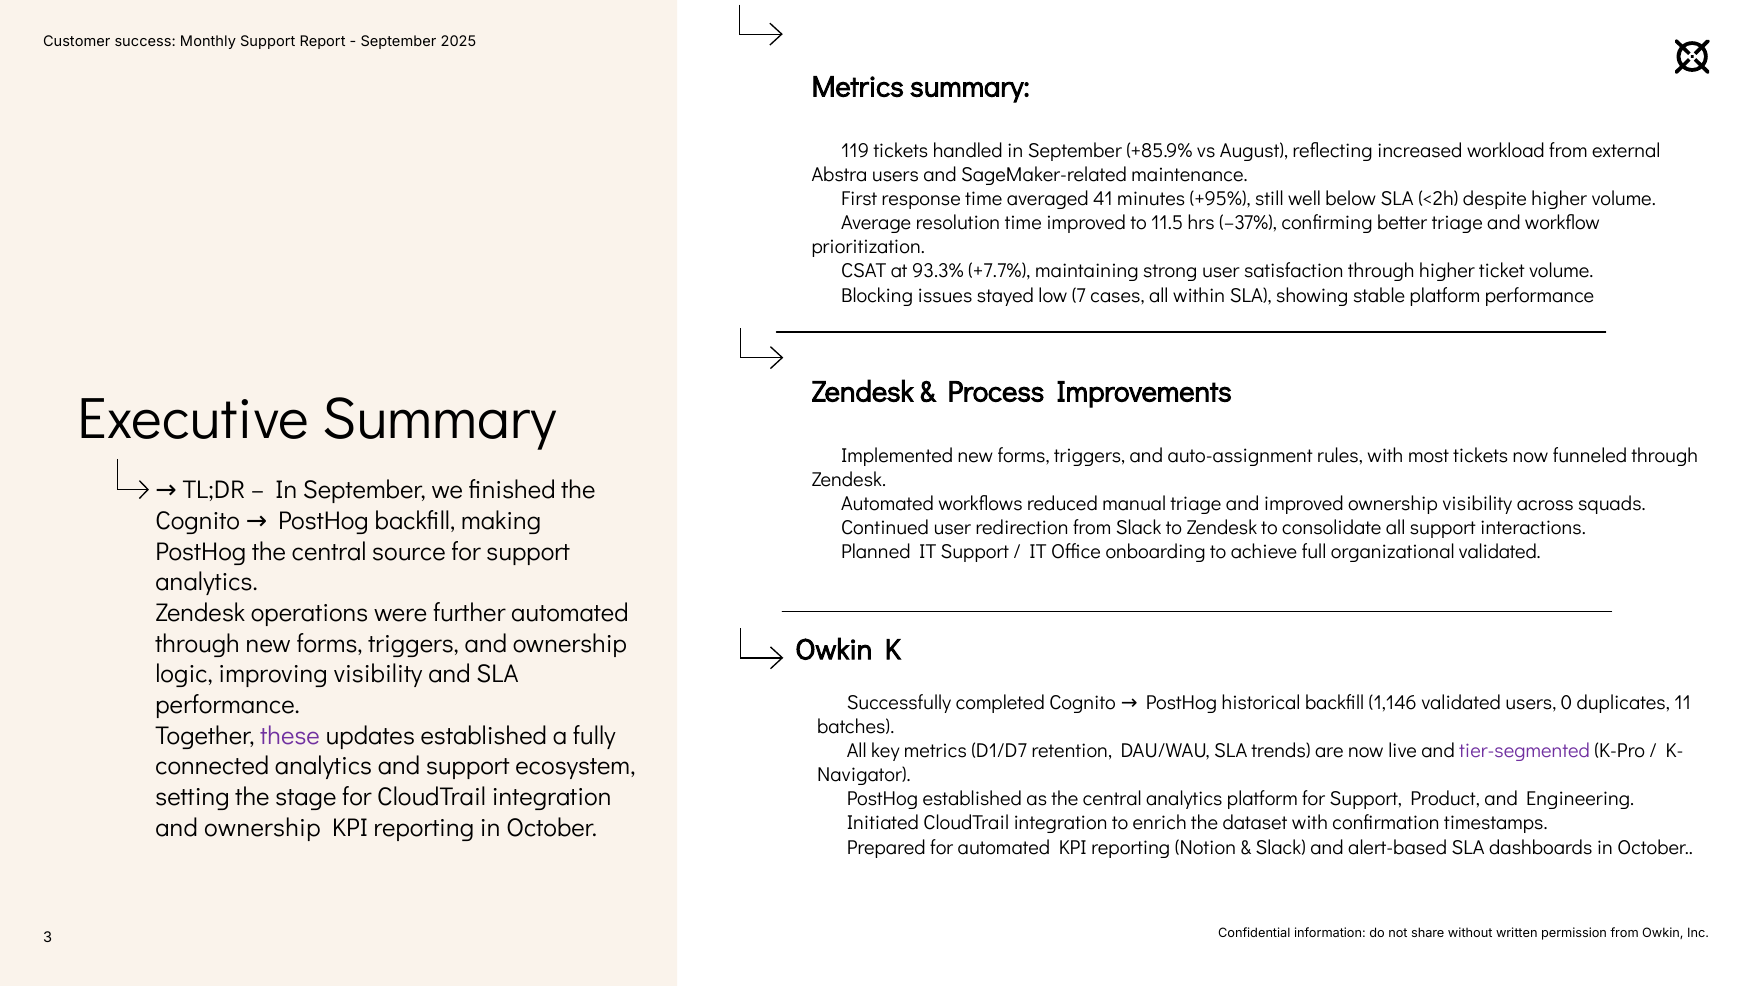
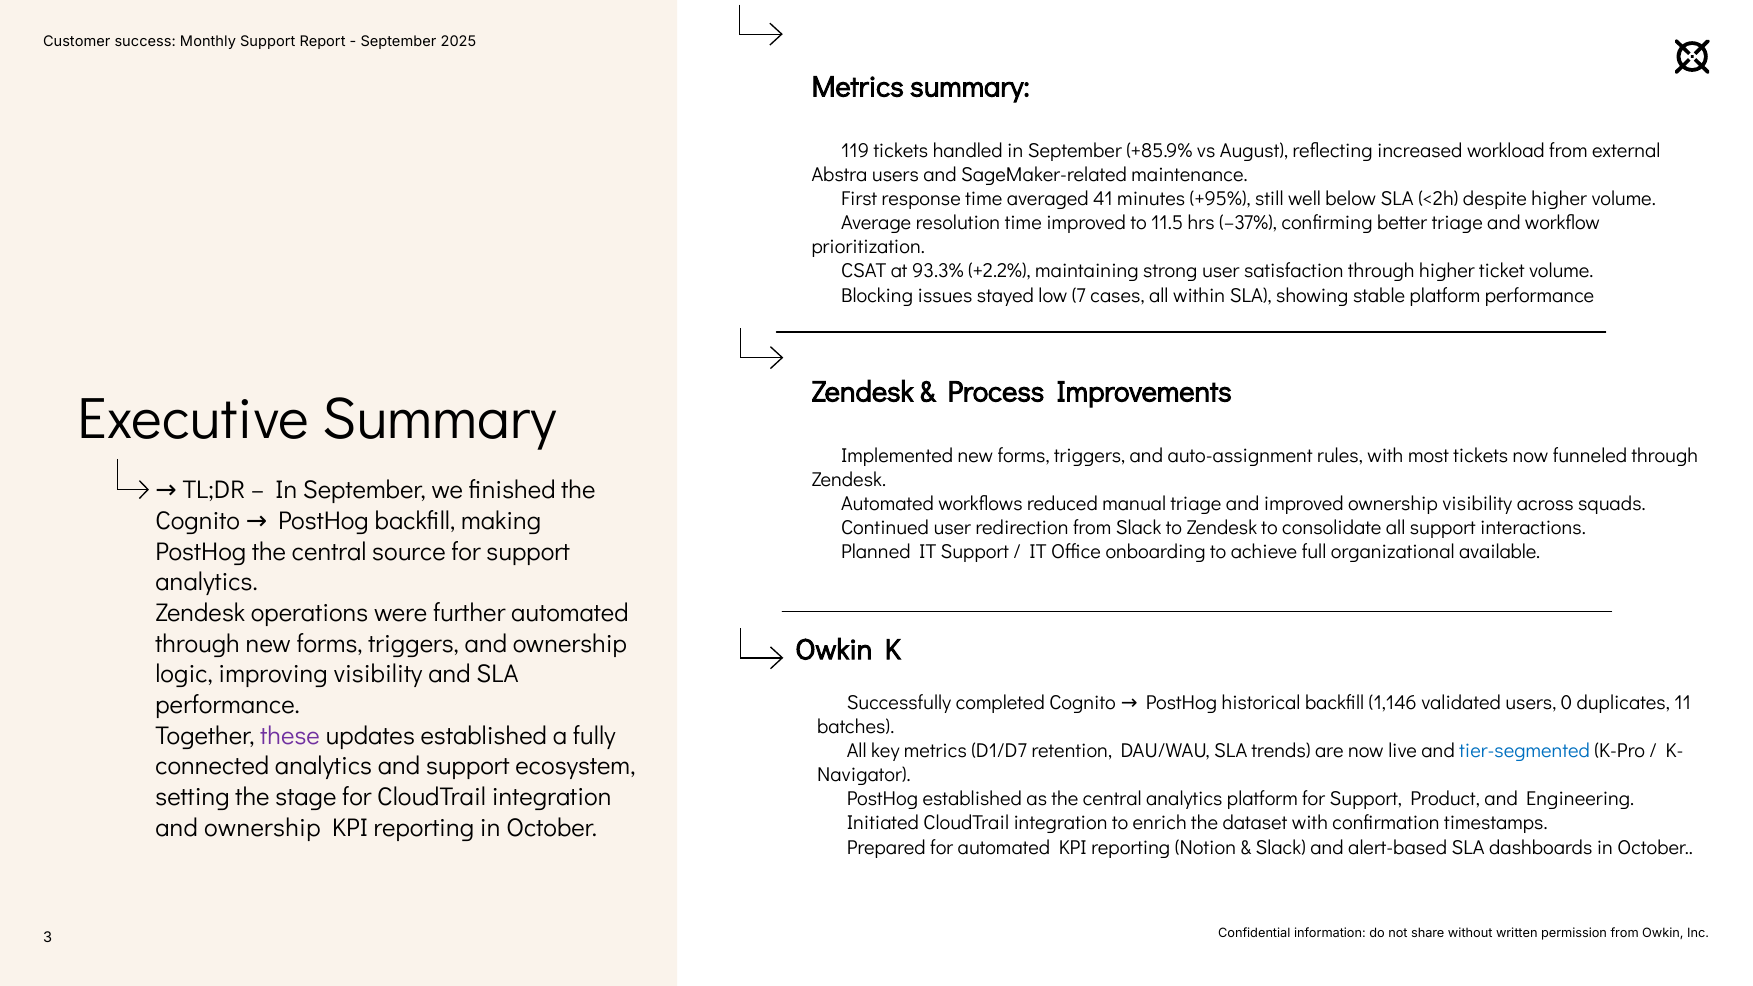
+7.7%: +7.7% -> +2.2% (999, 271)
organizational validated: validated -> available (1500, 552)
tier-segmented colour: purple -> blue (1525, 751)
